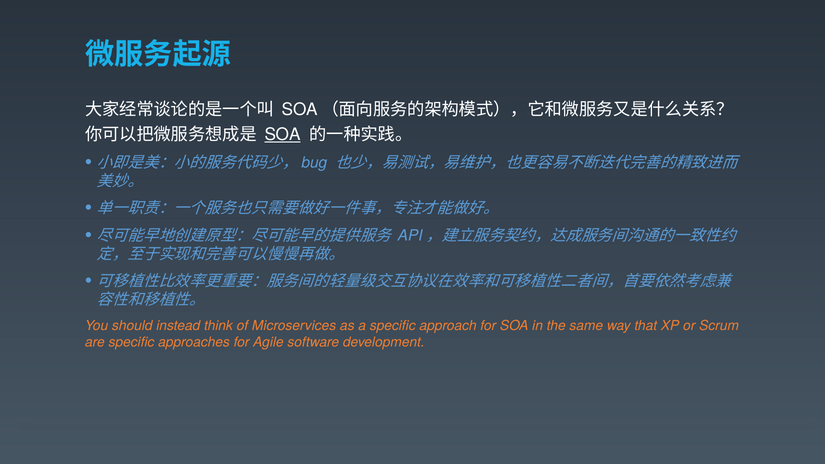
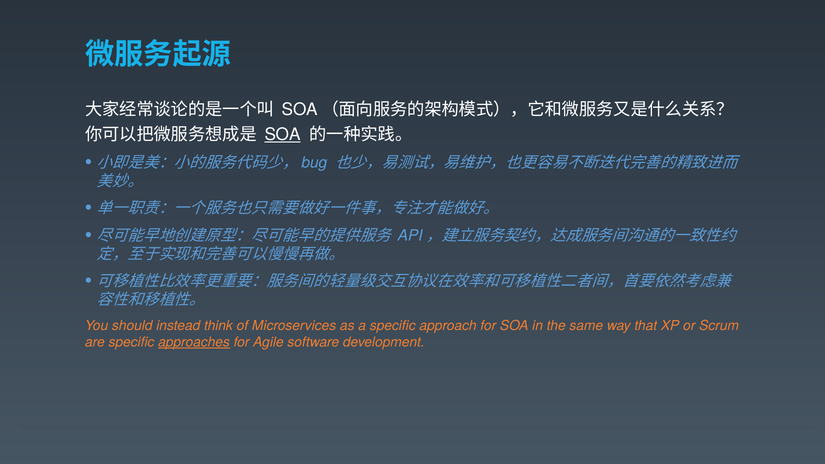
approaches underline: none -> present (194, 342)
